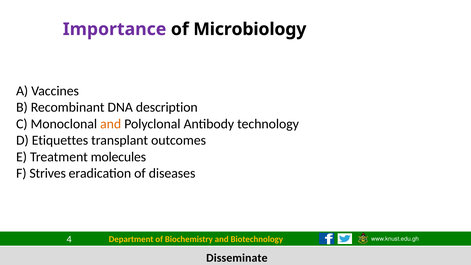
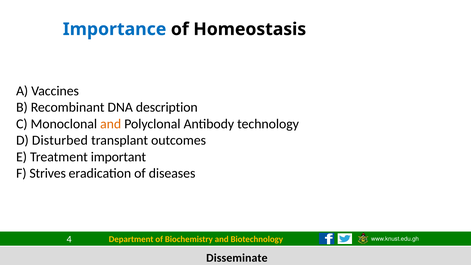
Importance colour: purple -> blue (115, 29)
Microbiology: Microbiology -> Homeostasis (250, 29)
Etiquettes: Etiquettes -> Disturbed (60, 140)
molecules: molecules -> important (118, 157)
